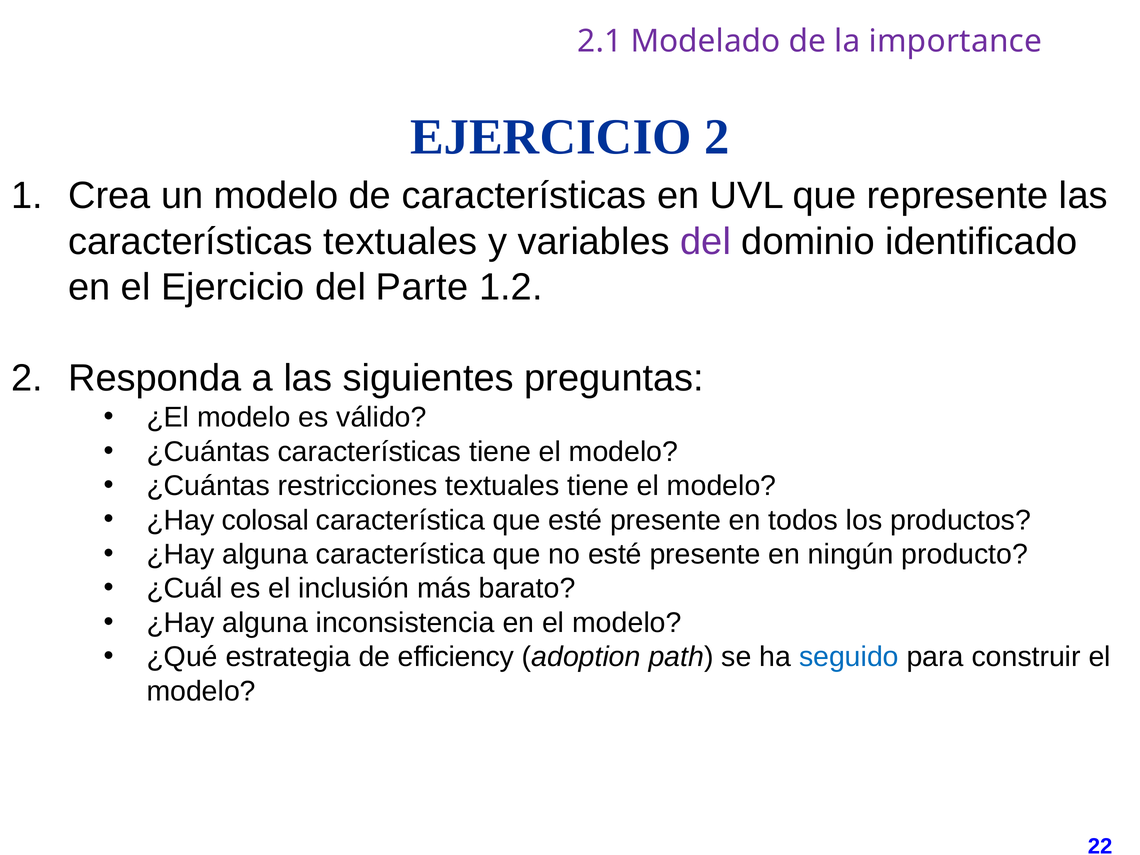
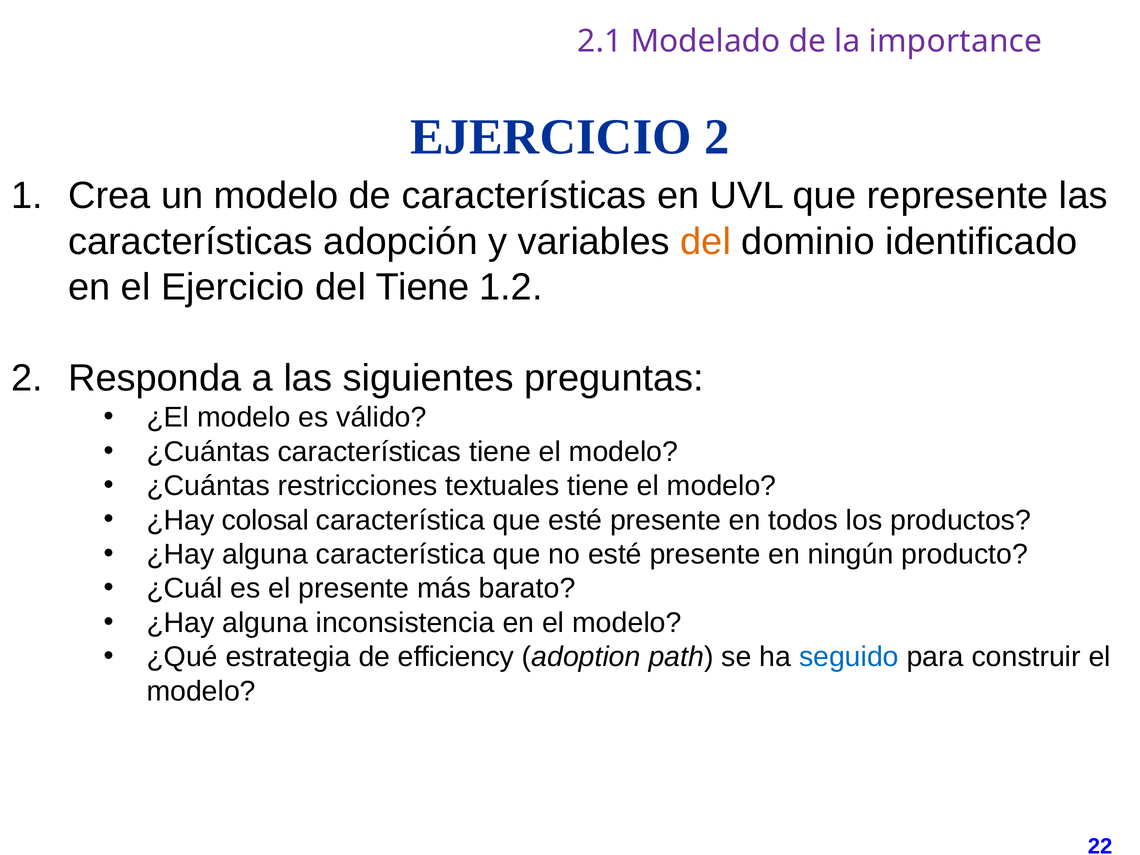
características textuales: textuales -> adopción (401, 241)
del colour: purple -> orange (706, 241)
del Parte: Parte -> Tiene (422, 287)
el inclusión: inclusión -> presente (354, 589)
